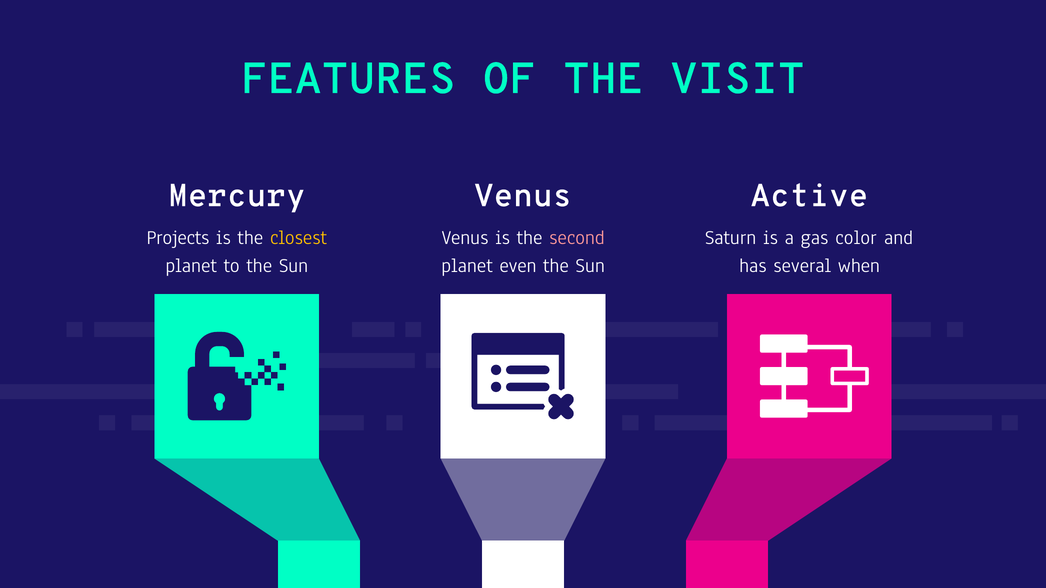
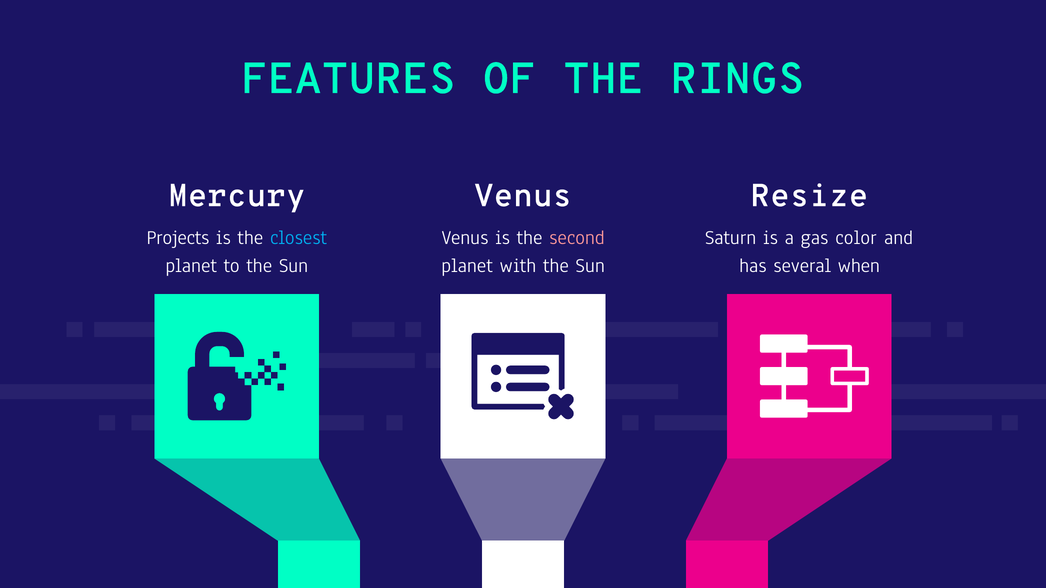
VISIT: VISIT -> RINGS (738, 79)
Active: Active -> Resize (809, 196)
closest colour: yellow -> light blue (298, 238)
even: even -> with (518, 266)
